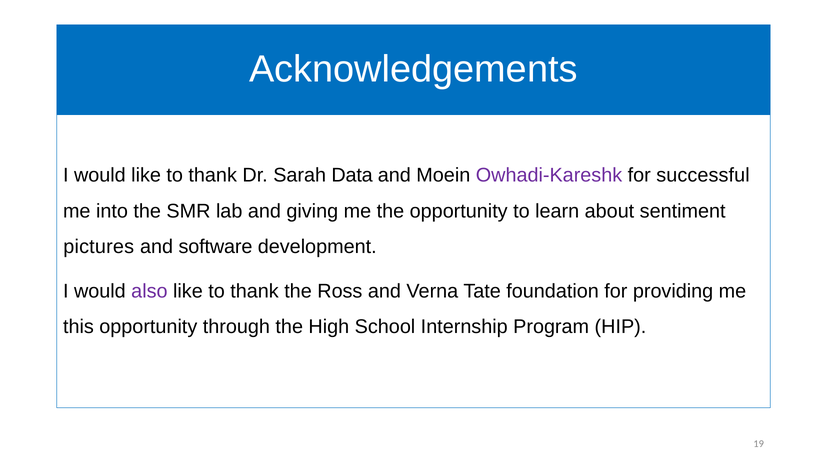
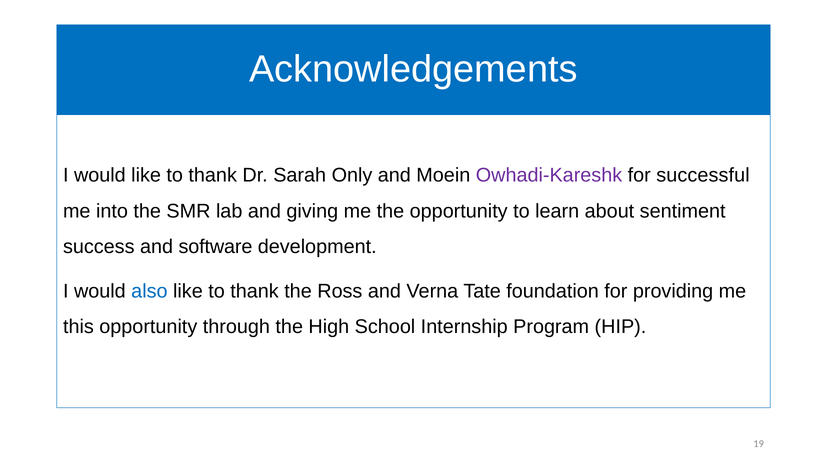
Data: Data -> Only (352, 175)
pictures: pictures -> success (99, 247)
also colour: purple -> blue (149, 291)
